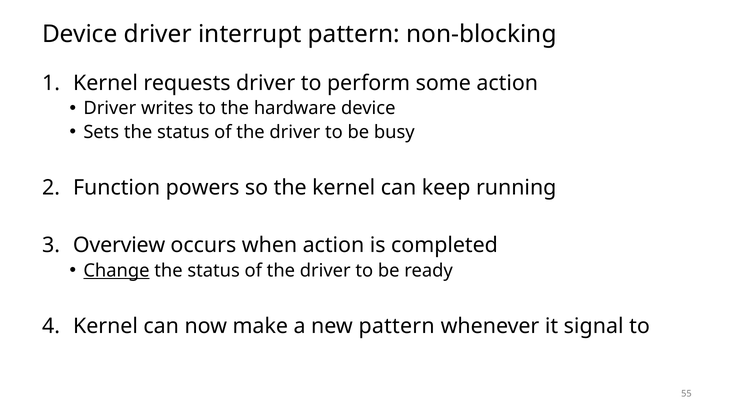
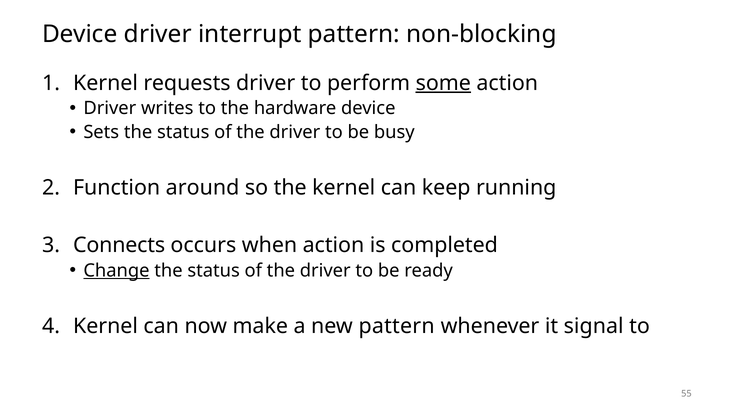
some underline: none -> present (443, 83)
powers: powers -> around (203, 188)
Overview: Overview -> Connects (119, 245)
